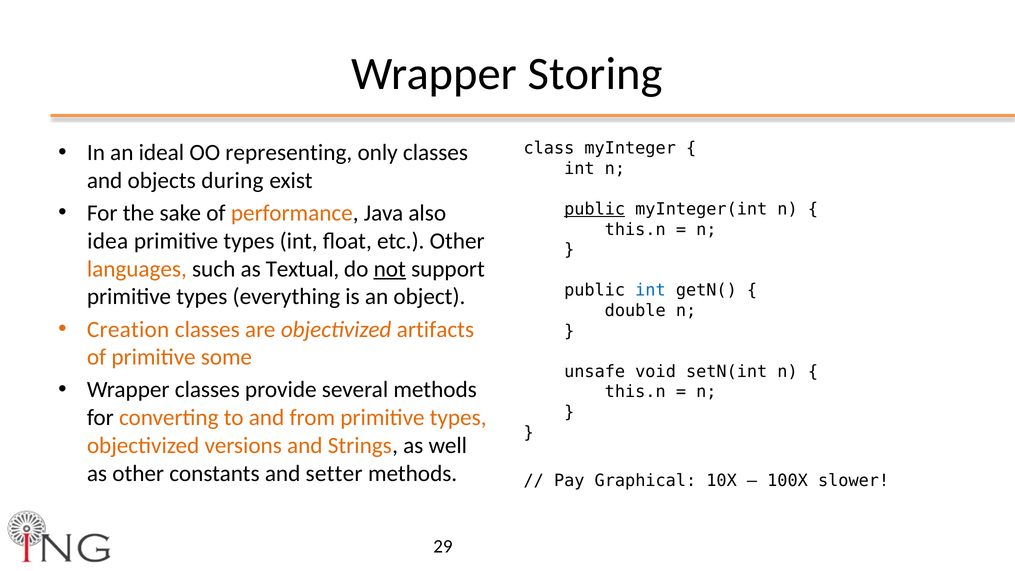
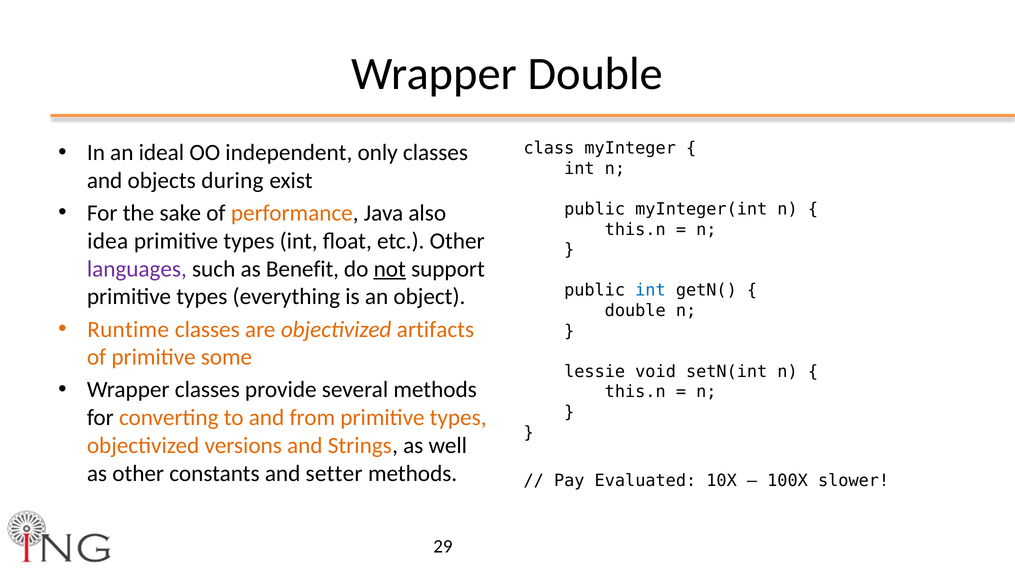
Wrapper Storing: Storing -> Double (595, 74)
representing: representing -> independent (289, 153)
public underline: present -> none (595, 209)
languages colour: orange -> purple (137, 269)
Textual: Textual -> Benefit (302, 269)
Creation: Creation -> Runtime (128, 329)
unsafe: unsafe -> lessie (595, 372)
Graphical: Graphical -> Evaluated (645, 481)
